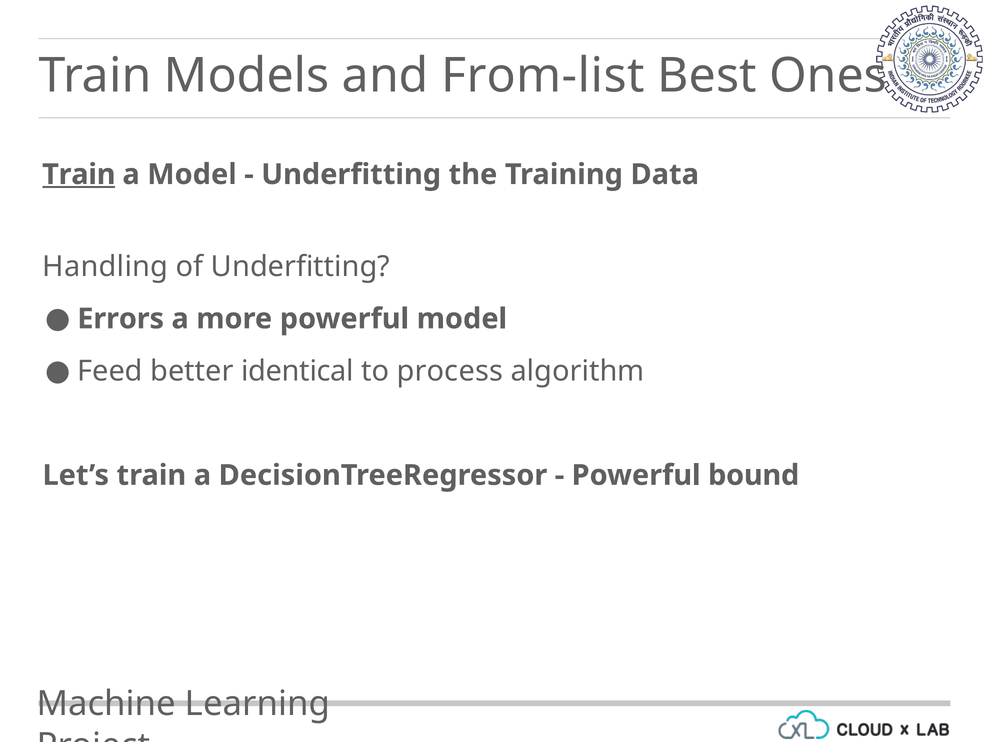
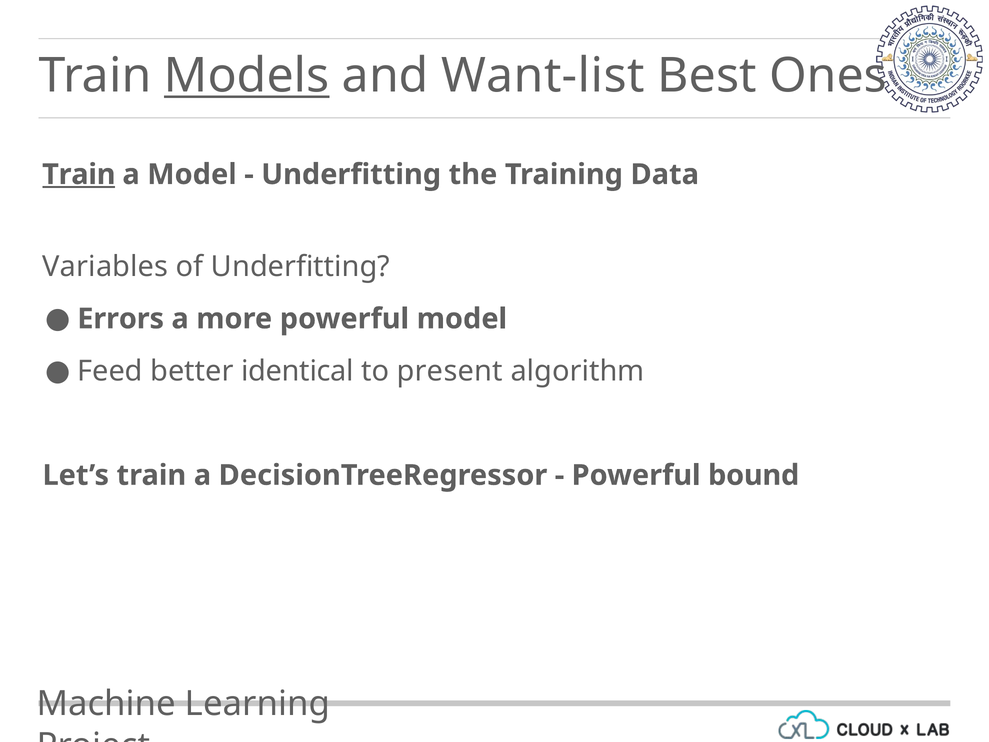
Models underline: none -> present (247, 76)
From-list: From-list -> Want-list (543, 76)
Handling: Handling -> Variables (105, 267)
process: process -> present (450, 371)
